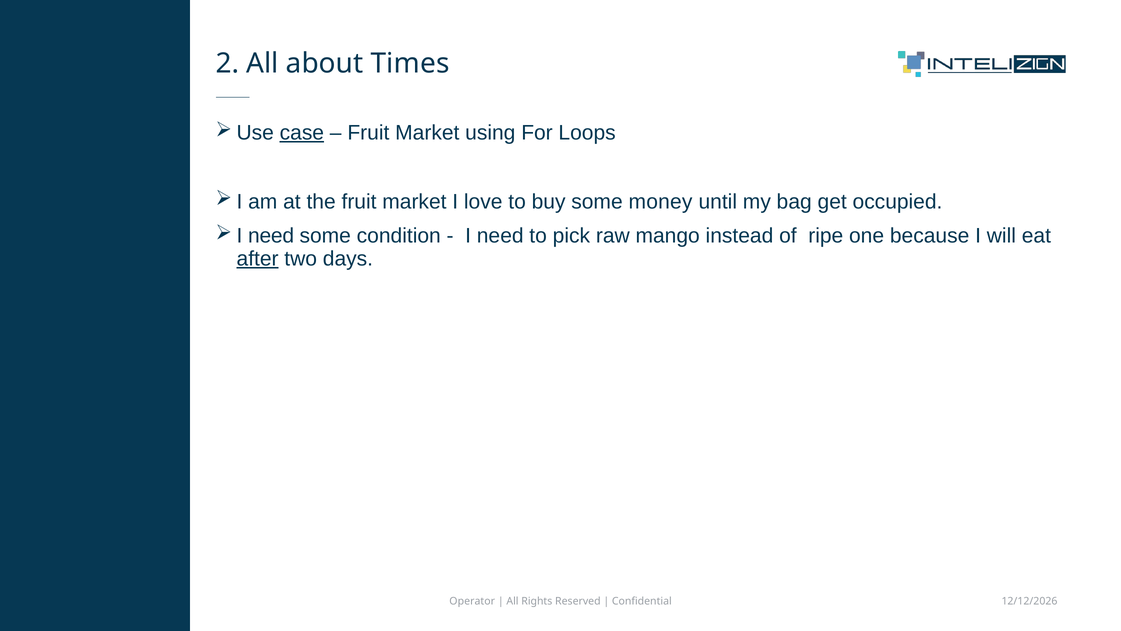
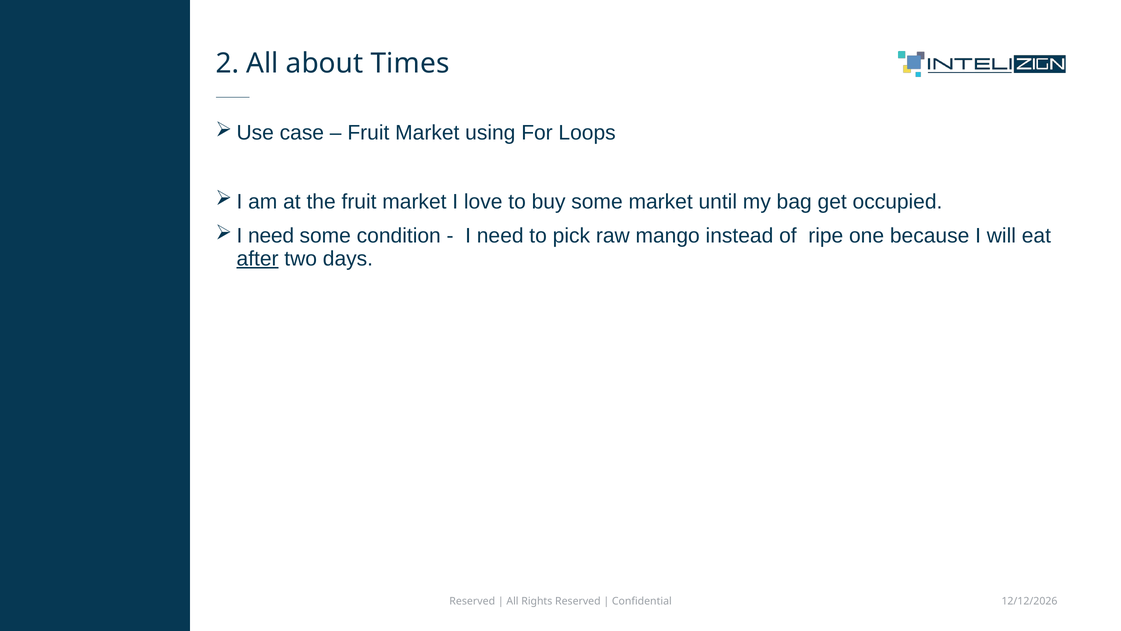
case underline: present -> none (302, 133)
some money: money -> market (661, 201)
Operator: Operator -> Reserved (472, 601)
